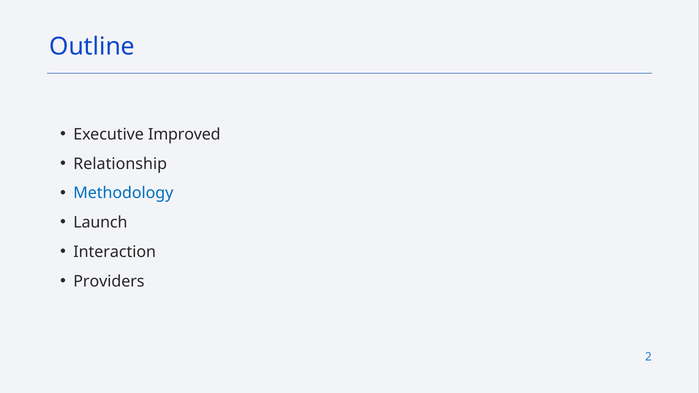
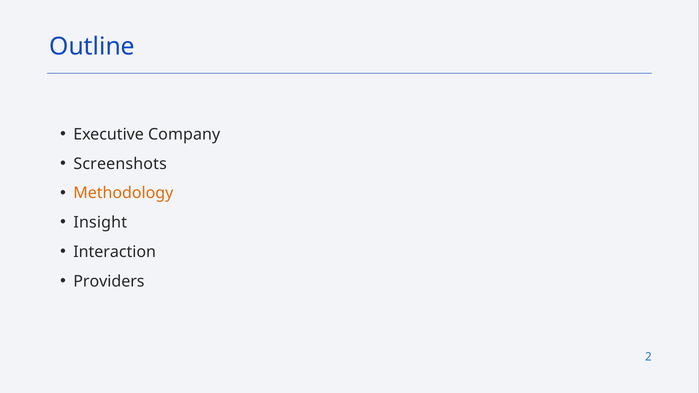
Improved: Improved -> Company (184, 134)
Relationship: Relationship -> Screenshots (120, 164)
Methodology colour: blue -> orange (123, 193)
Launch: Launch -> Insight (100, 223)
